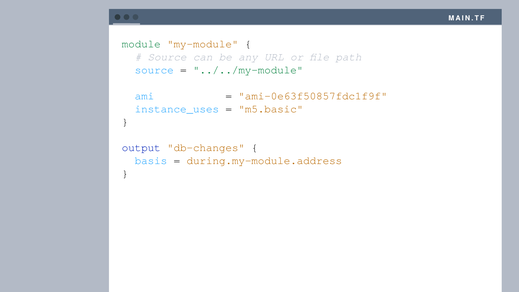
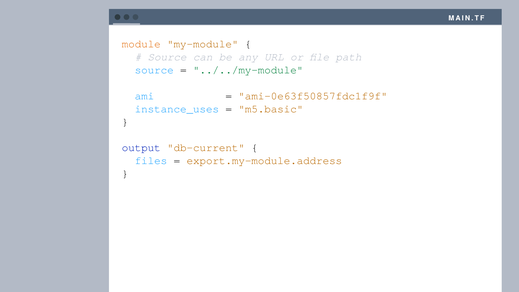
module colour: green -> orange (141, 44)
db-changes: db-changes -> db-current (206, 148)
basis: basis -> files (151, 161)
during.my-module.address: during.my-module.address -> export.my-module.address (264, 161)
